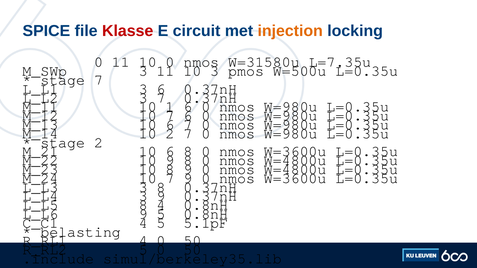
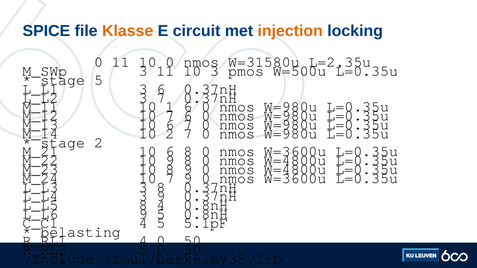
Klasse colour: red -> orange (128, 31)
L=7.35u: L=7.35u -> L=2.35u (340, 62)
stage 7: 7 -> 5 (99, 80)
